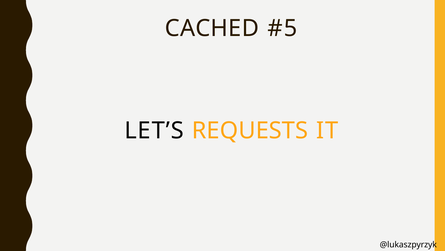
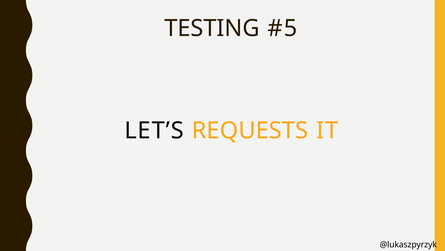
CACHED: CACHED -> TESTING (212, 28)
